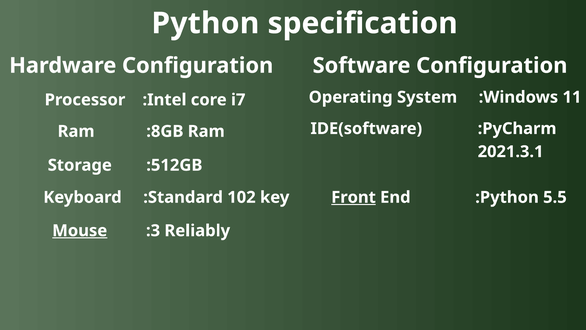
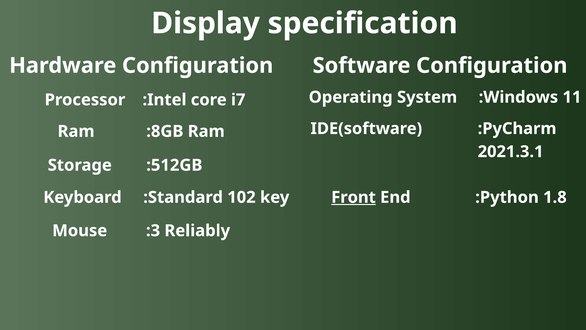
Python: Python -> Display (206, 23)
5.5: 5.5 -> 1.8 (555, 197)
Mouse underline: present -> none (80, 230)
